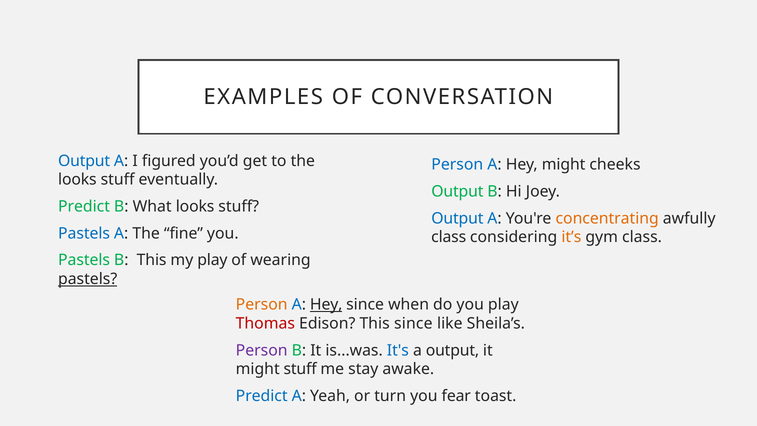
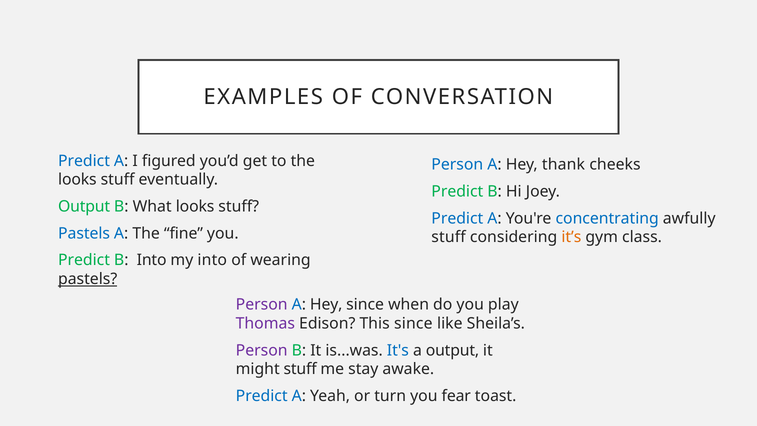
Output: Output -> Predict (84, 161)
Hey might: might -> thank (563, 165)
Output: Output -> Predict (457, 191)
Predict: Predict -> Output (84, 206)
Output: Output -> Predict (457, 218)
concentrating colour: orange -> blue (607, 218)
class: class -> stuff (449, 237)
Pastels: Pastels -> Predict (84, 260)
B This: This -> Into (152, 260)
my play: play -> into (212, 260)
Person colour: orange -> purple (262, 304)
Hey underline: present -> none (326, 304)
Thomas colour: red -> purple (265, 323)
